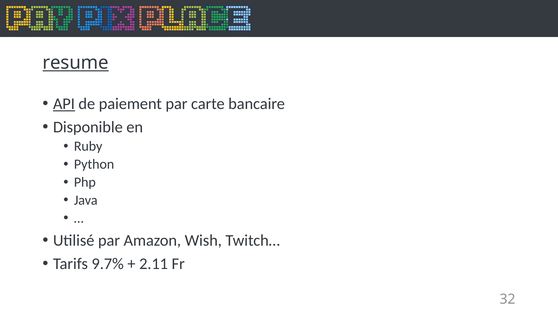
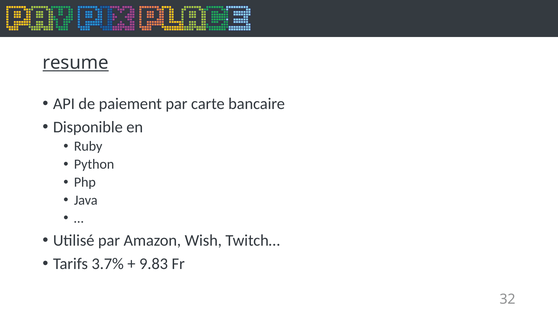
API underline: present -> none (64, 104)
9.7%: 9.7% -> 3.7% (108, 264)
2.11: 2.11 -> 9.83 (154, 264)
